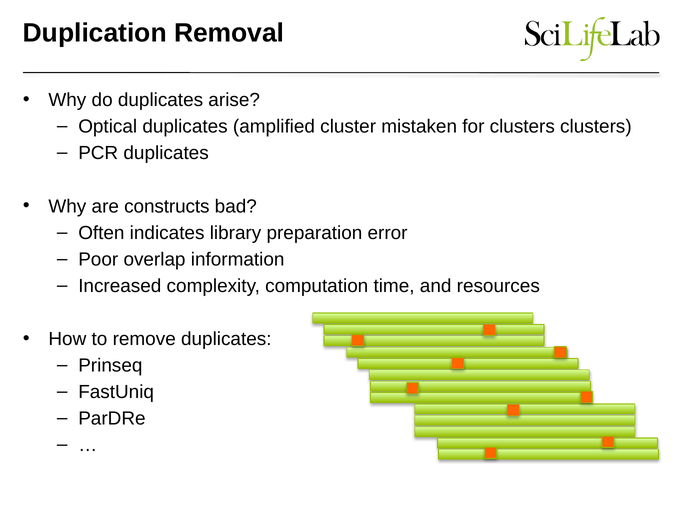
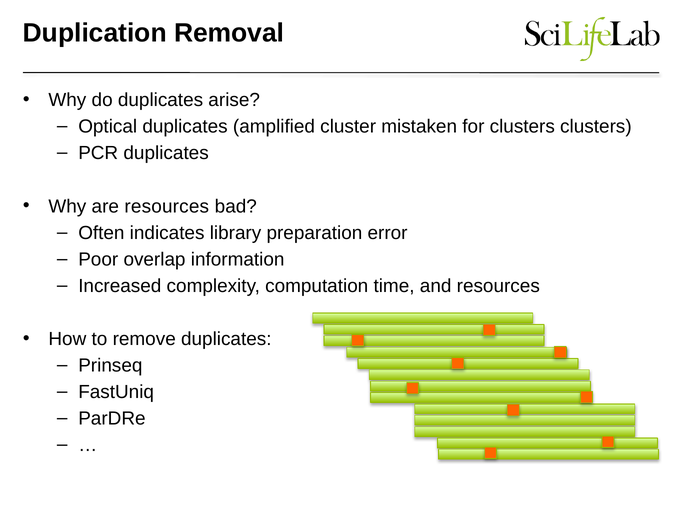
are constructs: constructs -> resources (167, 206)
